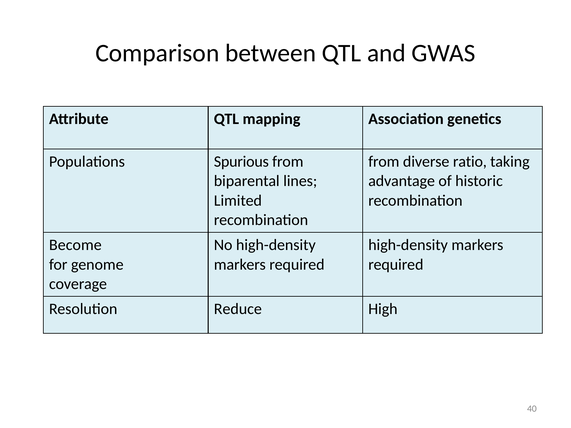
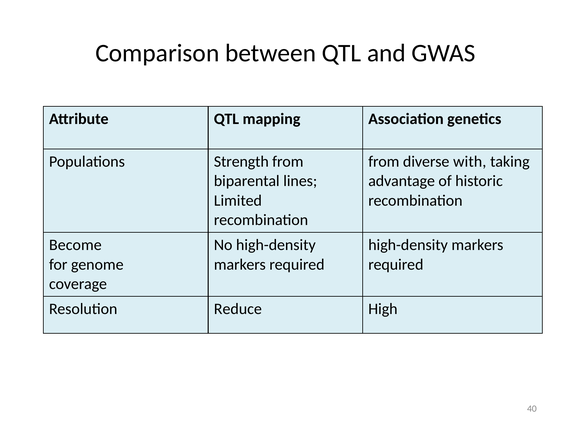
Spurious: Spurious -> Strength (241, 162)
ratio: ratio -> with (470, 162)
